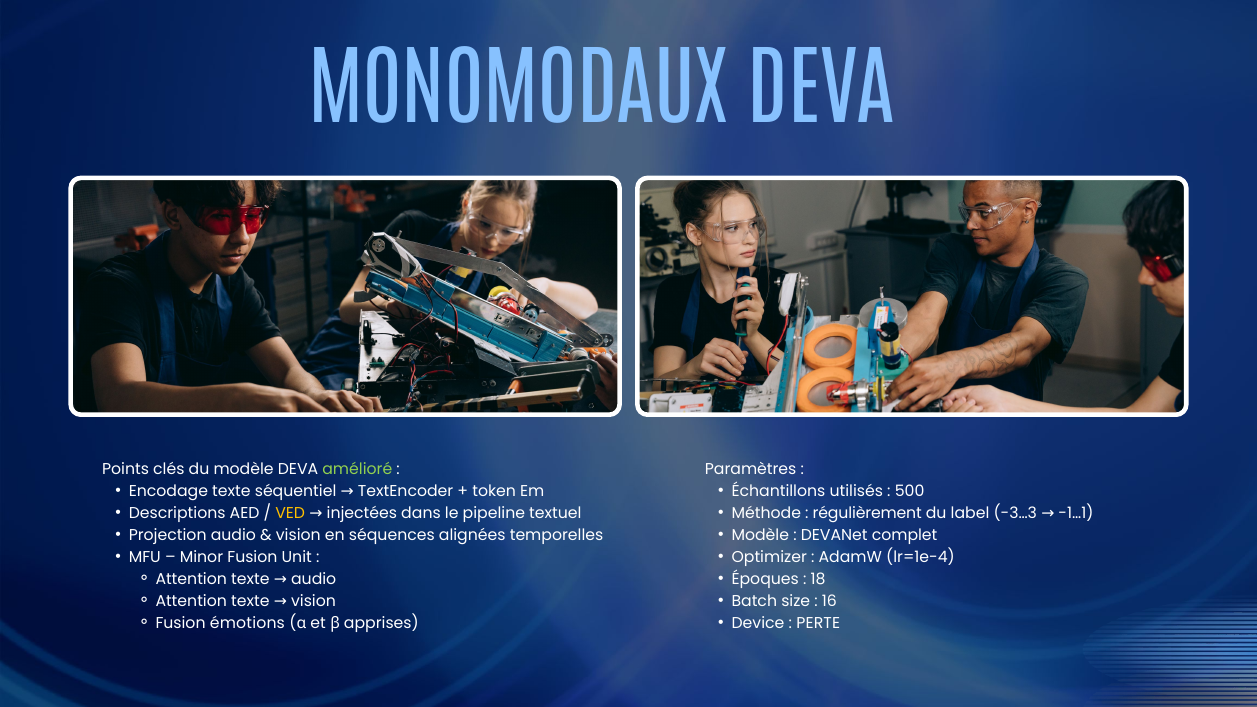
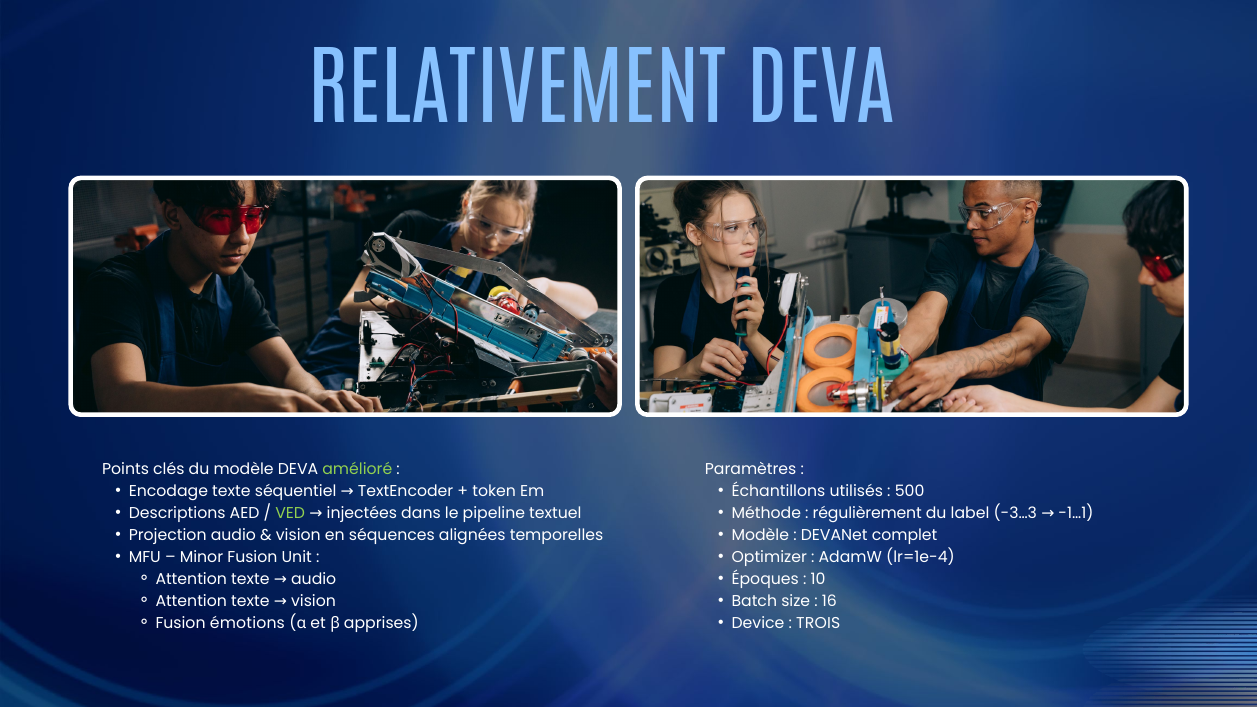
MONOMODAUX: MONOMODAUX -> RELATIVEMENT (518, 94)
VED colour: yellow -> light green (290, 513)
18: 18 -> 10 (818, 579)
PERTE: PERTE -> TROIS (818, 623)
